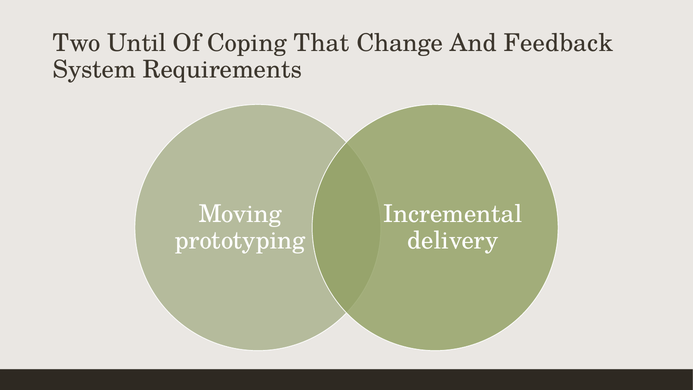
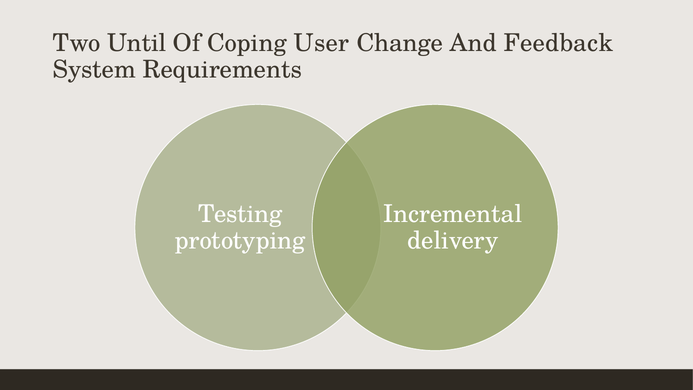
That: That -> User (322, 43)
Moving: Moving -> Testing (240, 214)
